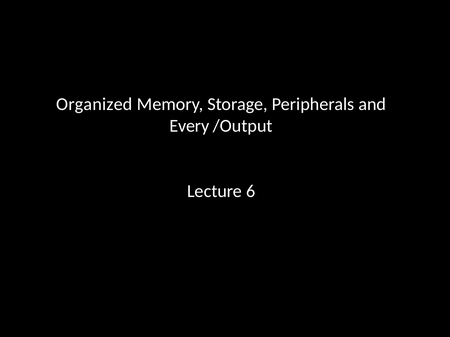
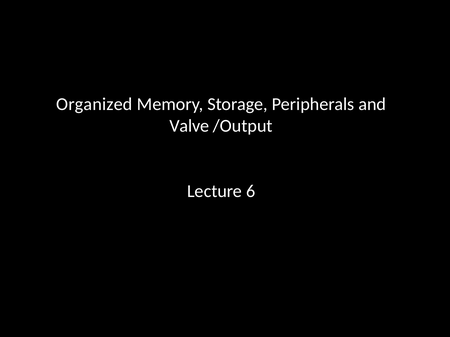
Every: Every -> Valve (189, 126)
